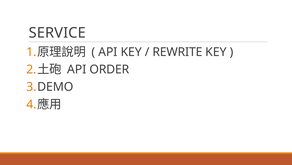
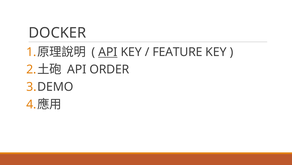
SERVICE: SERVICE -> DOCKER (57, 33)
API underline: none -> present (108, 52)
REWRITE: REWRITE -> FEATURE (177, 52)
